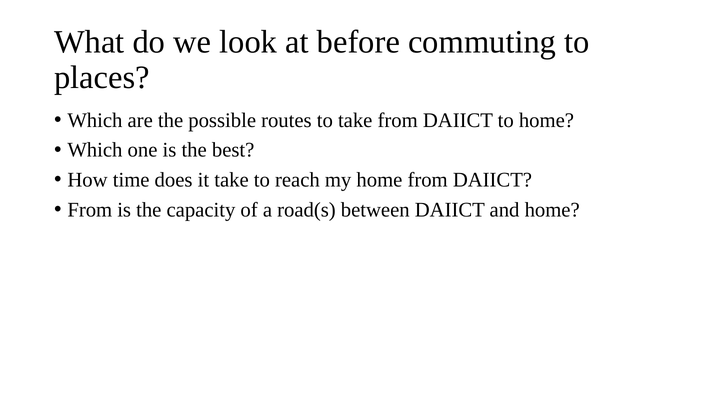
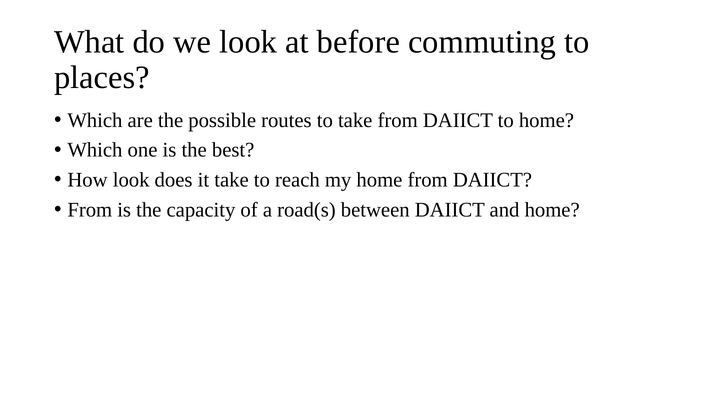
How time: time -> look (131, 180)
